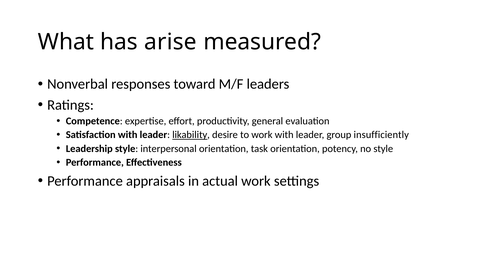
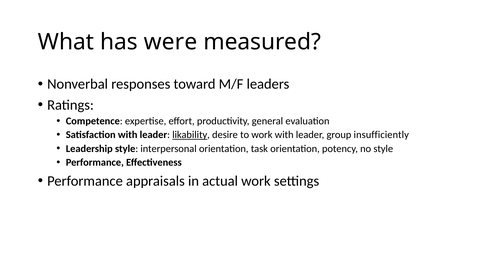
arise: arise -> were (170, 42)
